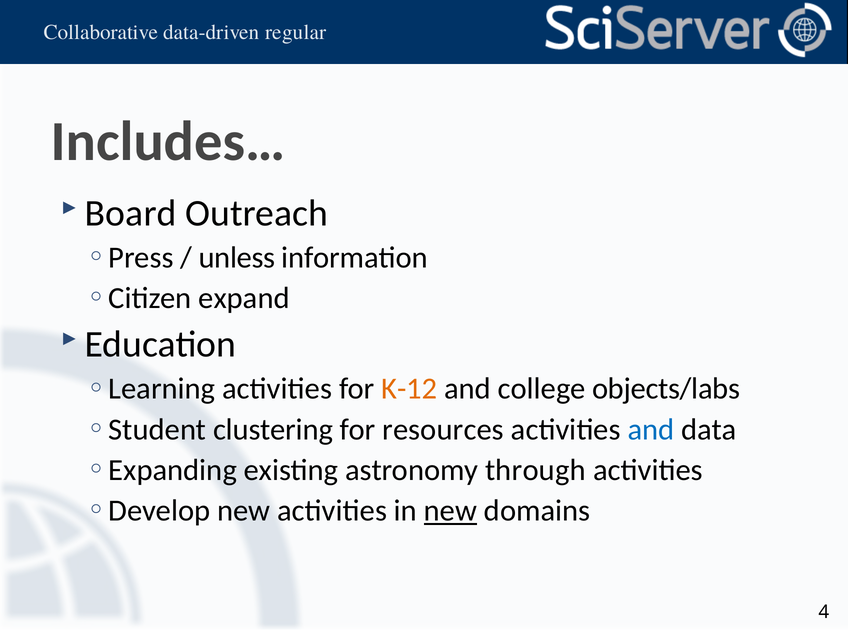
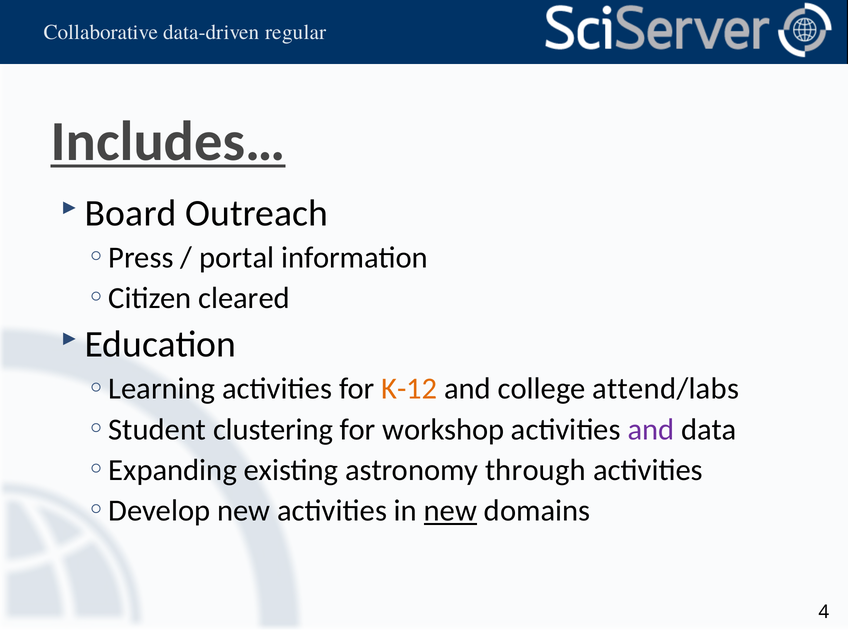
Includes… underline: none -> present (168, 142)
unless: unless -> portal (237, 258)
expand: expand -> cleared (244, 298)
objects/labs: objects/labs -> attend/labs (666, 389)
resources: resources -> workshop (443, 429)
and colour: blue -> purple (651, 429)
